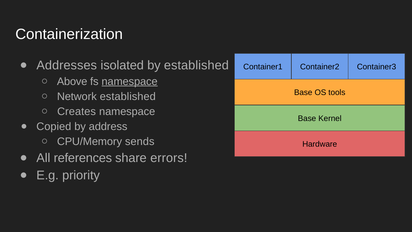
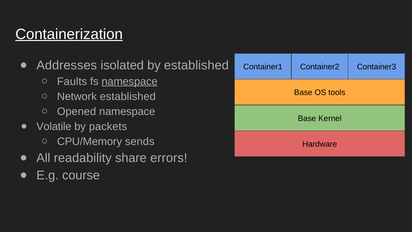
Containerization underline: none -> present (69, 34)
Above: Above -> Faults (72, 81)
Creates: Creates -> Opened (77, 111)
Copied: Copied -> Volatile (54, 126)
address: address -> packets (108, 126)
references: references -> readability (83, 158)
priority: priority -> course (81, 175)
